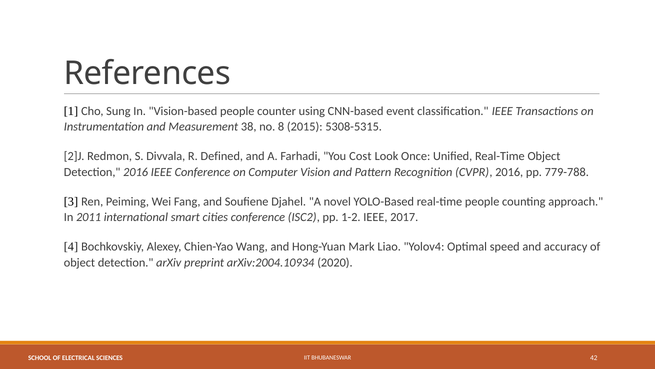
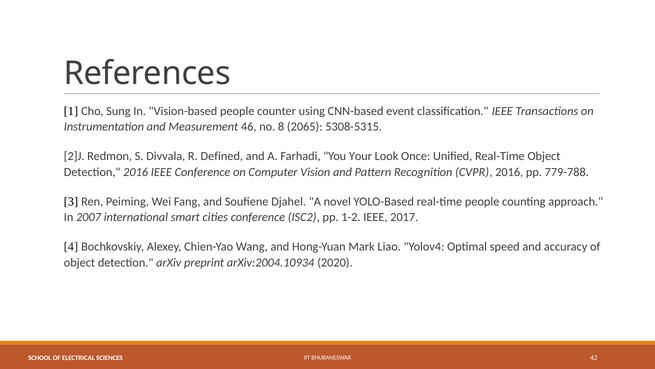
38: 38 -> 46 (249, 127)
2015: 2015 -> 2065 (305, 127)
Cost: Cost -> Your (360, 156)
2011: 2011 -> 2007 (89, 217)
